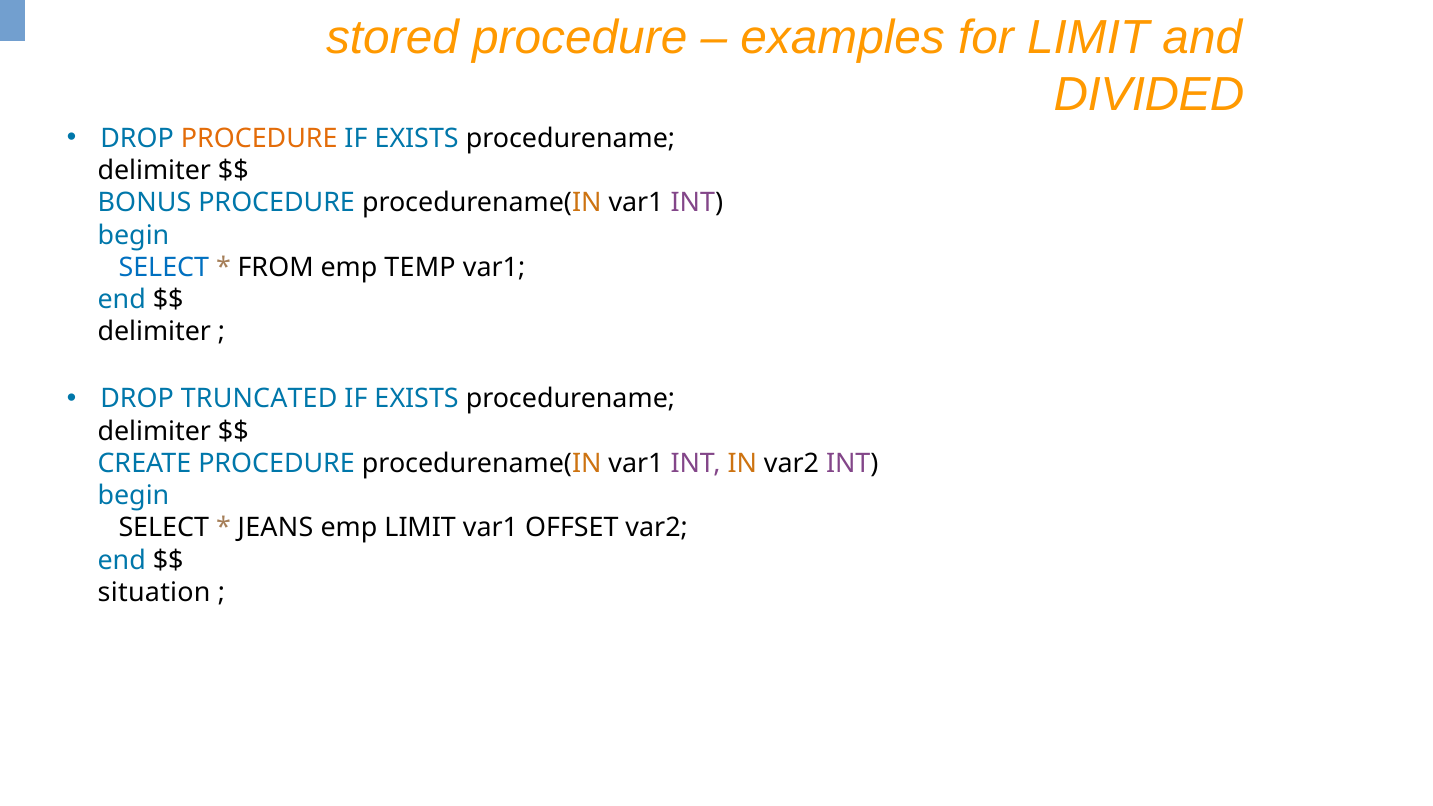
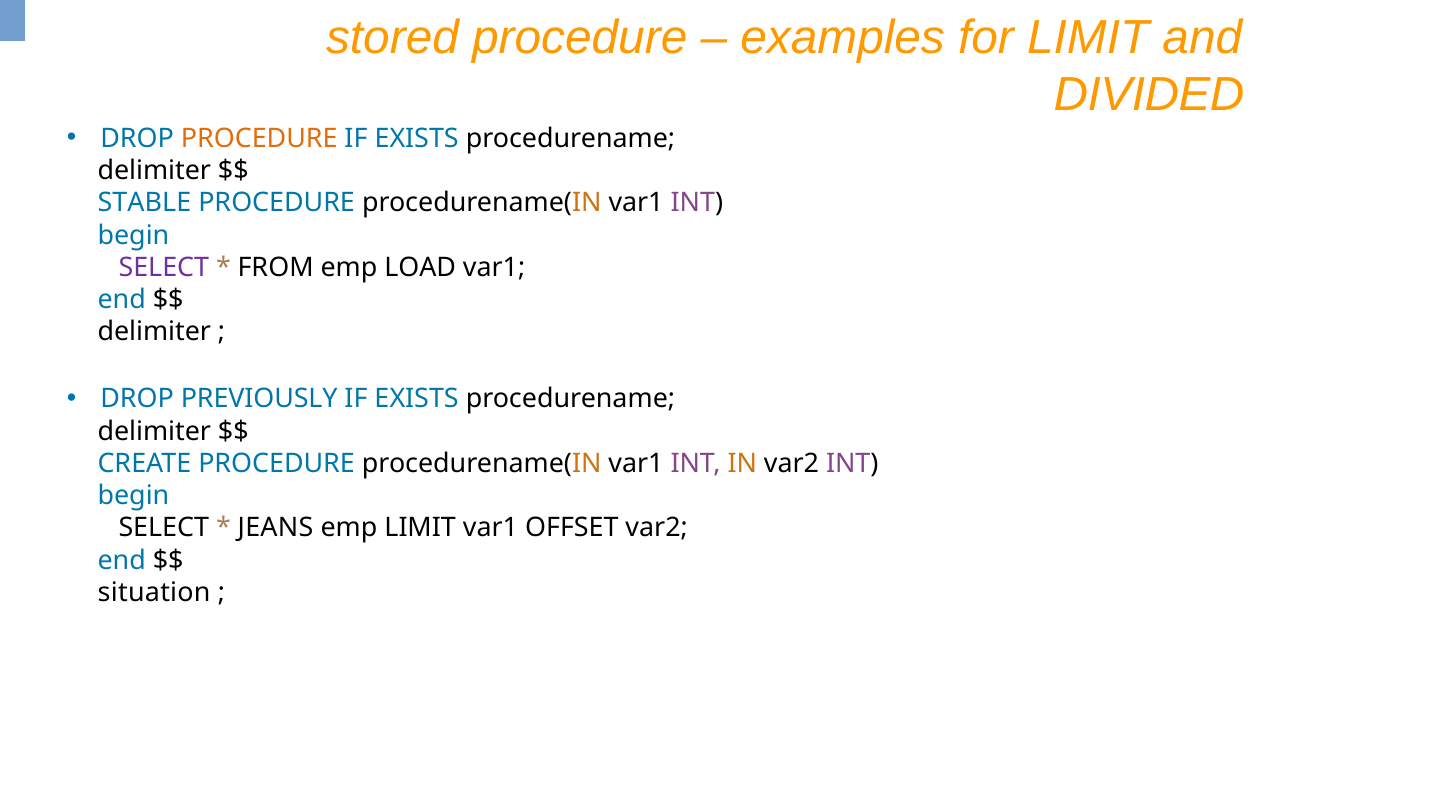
BONUS: BONUS -> STABLE (144, 203)
SELECT colour: blue -> purple (164, 267)
TEMP: TEMP -> LOAD (420, 267)
TRUNCATED: TRUNCATED -> PREVIOUSLY (259, 399)
